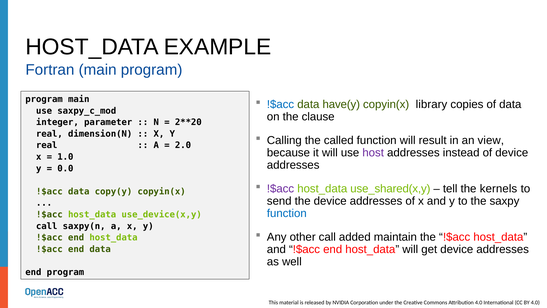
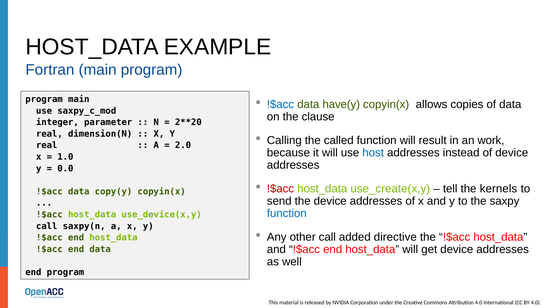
library: library -> allows (432, 104)
view: view -> work (491, 140)
host colour: purple -> blue (373, 153)
!$acc colour: purple -> red (281, 189)
use_shared(x,y: use_shared(x,y -> use_create(x,y (390, 189)
maintain: maintain -> directive (395, 237)
